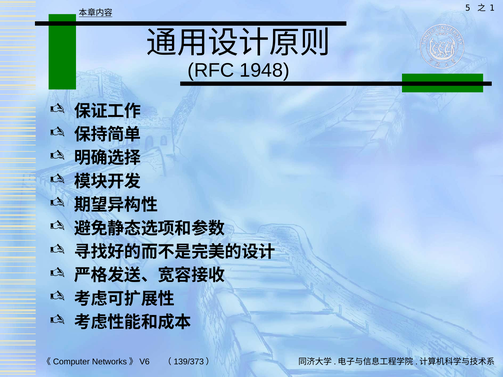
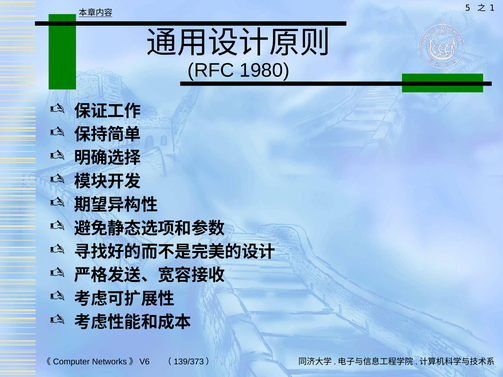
1948: 1948 -> 1980 (265, 70)
